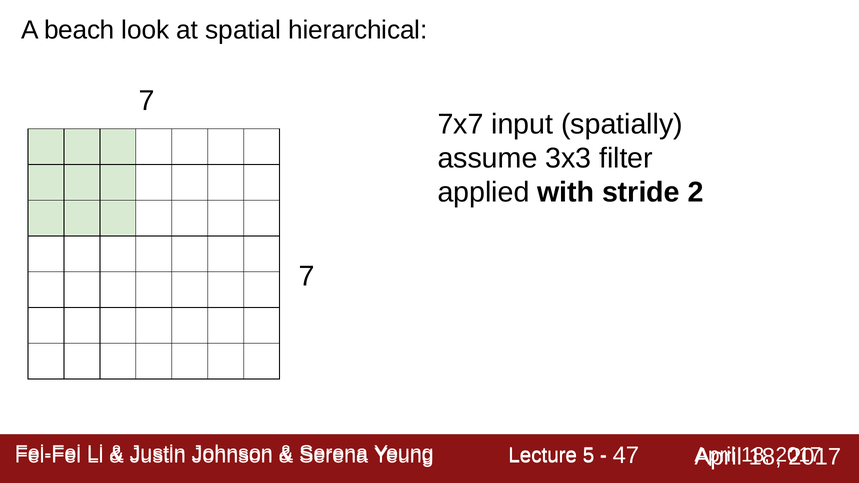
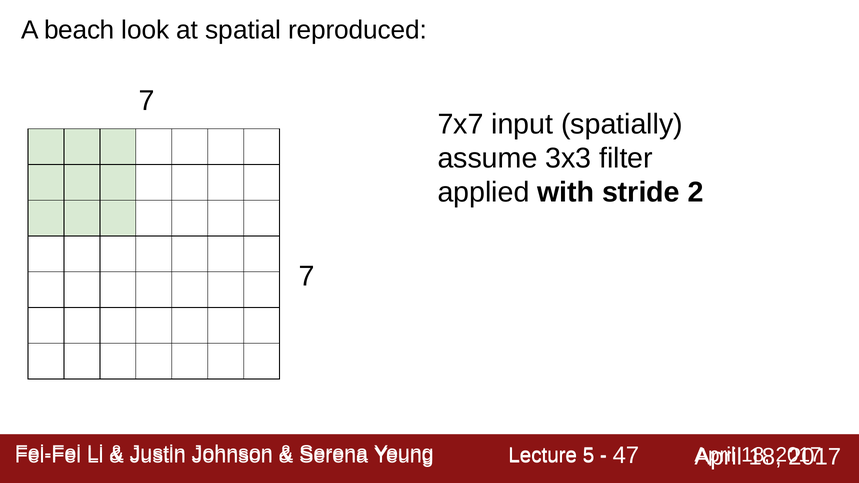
hierarchical: hierarchical -> reproduced (358, 30)
